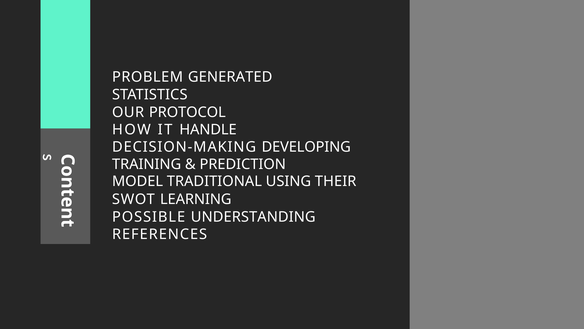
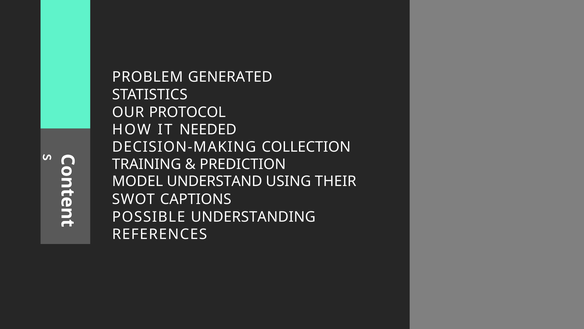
HANDLE: HANDLE -> NEEDED (208, 130)
DEVELOPING: DEVELOPING -> COLLECTION (306, 147)
TRADITIONAL: TRADITIONAL -> UNDERSTAND (214, 181)
LEARNING: LEARNING -> CAPTIONS (196, 199)
